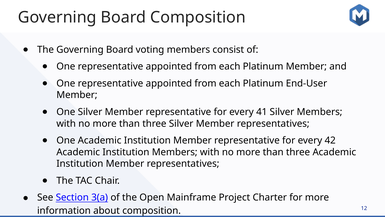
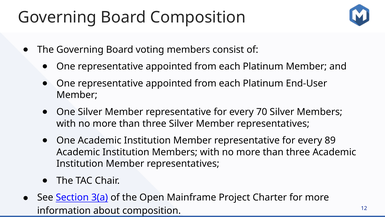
41: 41 -> 70 (262, 112)
42: 42 -> 89 (330, 140)
